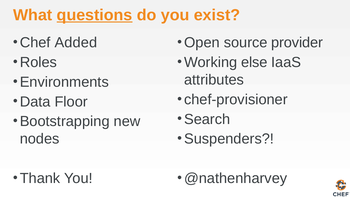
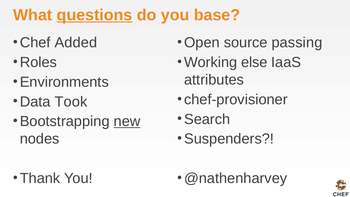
exist: exist -> base (217, 15)
provider: provider -> passing (297, 43)
Floor: Floor -> Took (71, 102)
new underline: none -> present (127, 121)
